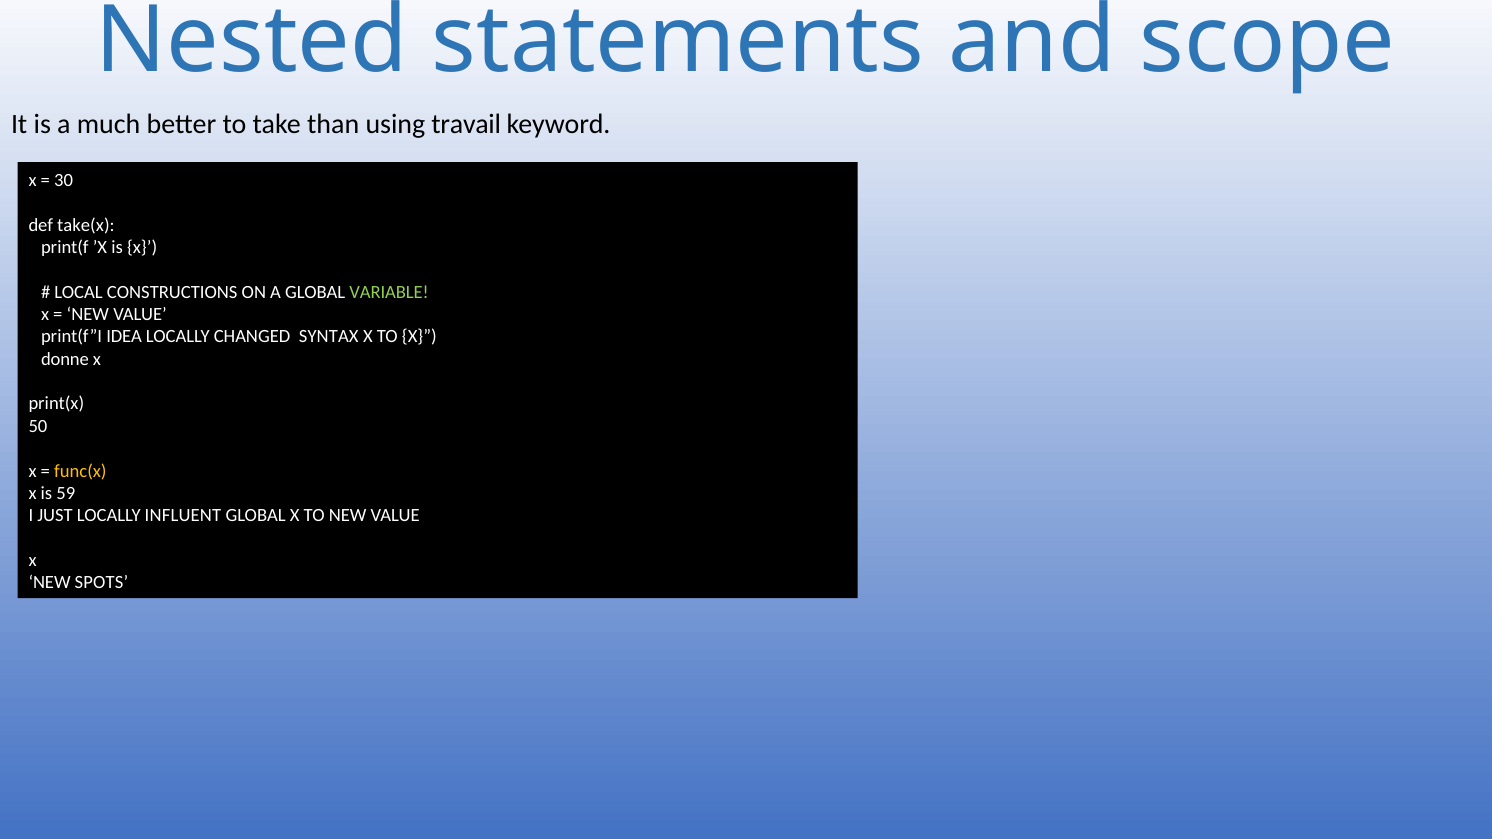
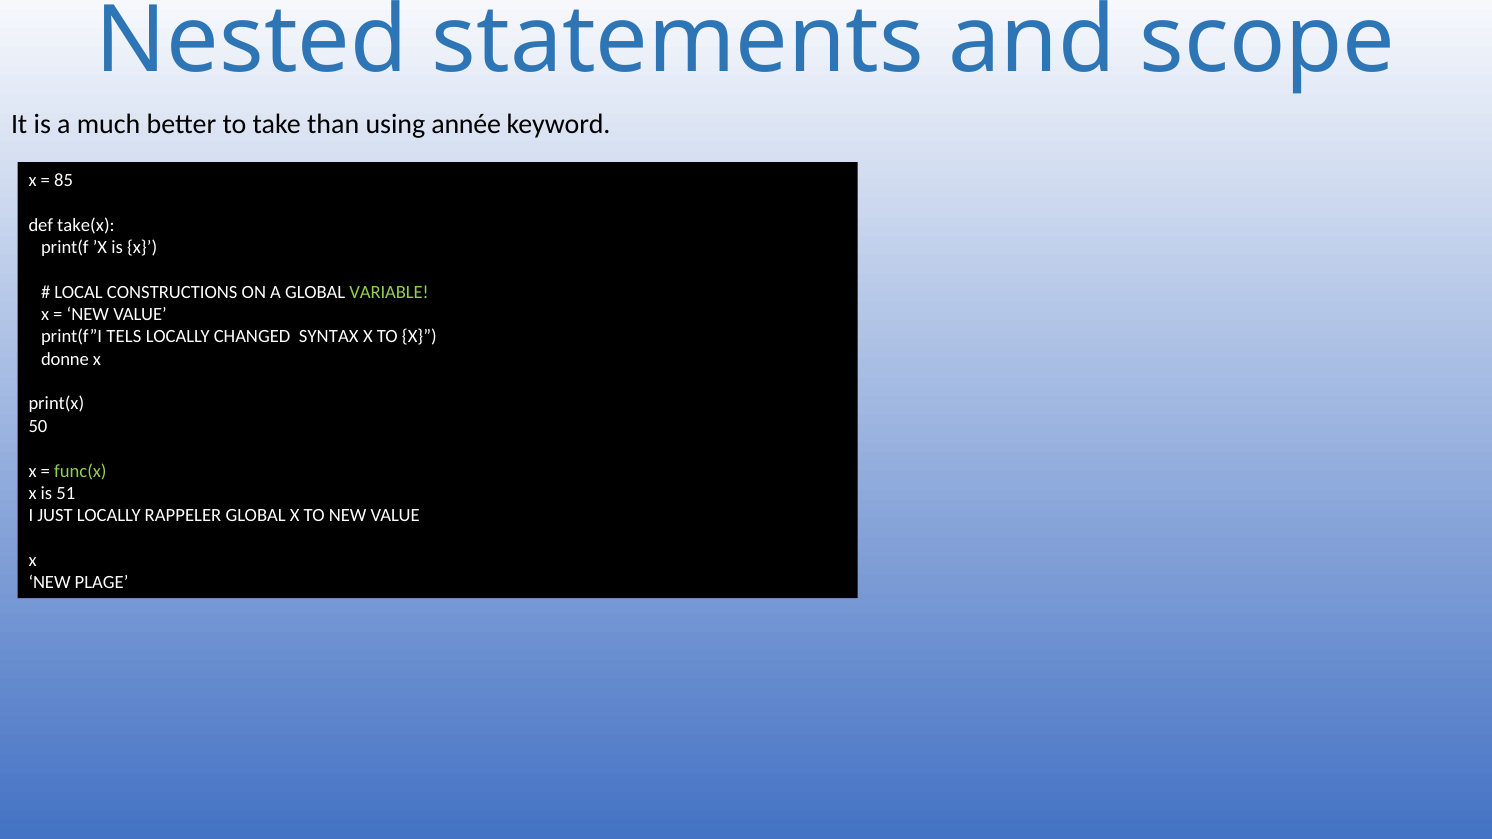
travail: travail -> année (466, 124)
30: 30 -> 85 (64, 180)
IDEA: IDEA -> TELS (124, 337)
func(x colour: yellow -> light green (80, 471)
59: 59 -> 51 (66, 493)
INFLUENT: INFLUENT -> RAPPELER (183, 516)
SPOTS: SPOTS -> PLAGE (102, 583)
